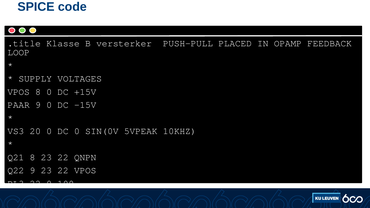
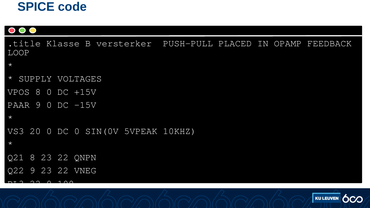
22 VPOS: VPOS -> VNEG (85, 170)
